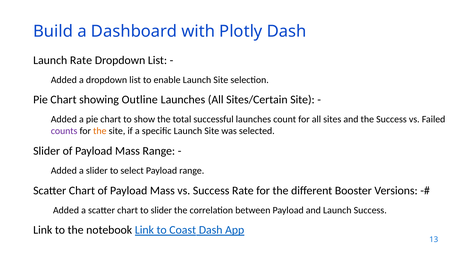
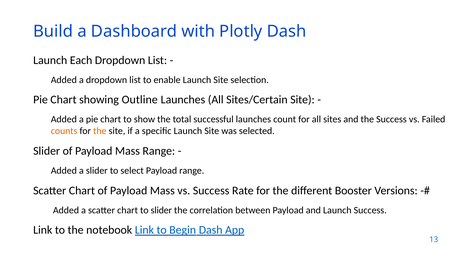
Launch Rate: Rate -> Each (81, 60)
counts colour: purple -> orange (64, 131)
Coast: Coast -> Begin (183, 230)
